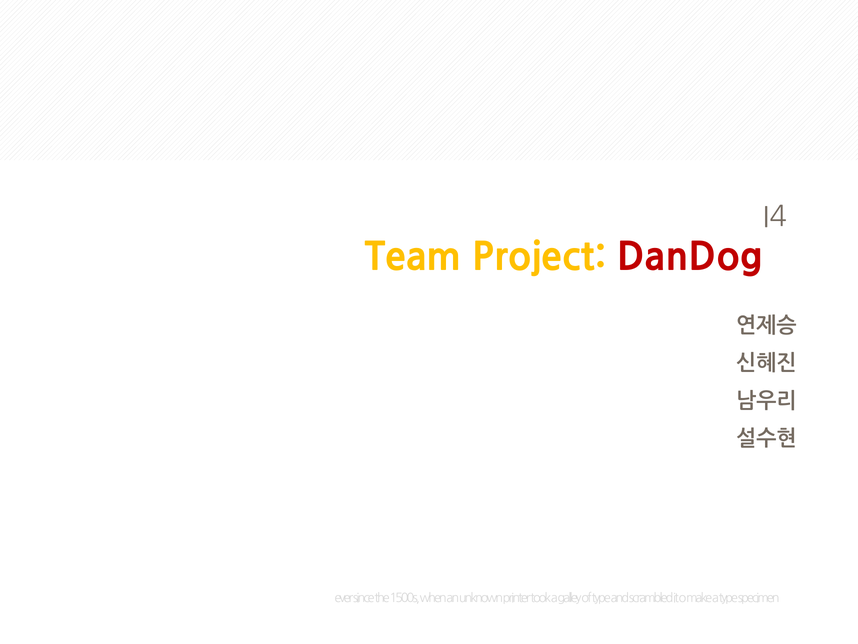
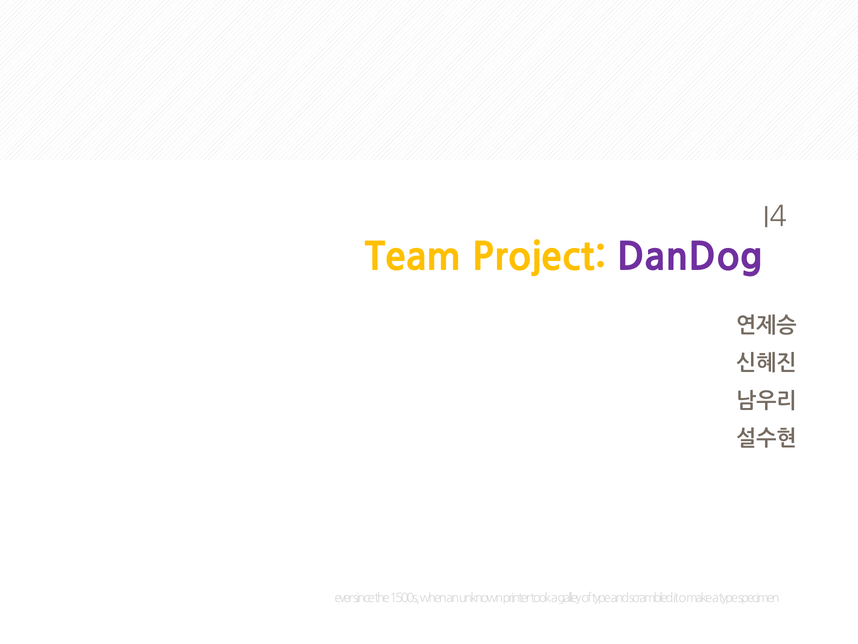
DanDog colour: red -> purple (690, 257)
